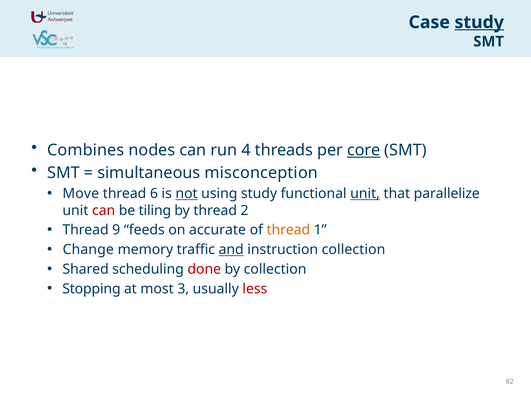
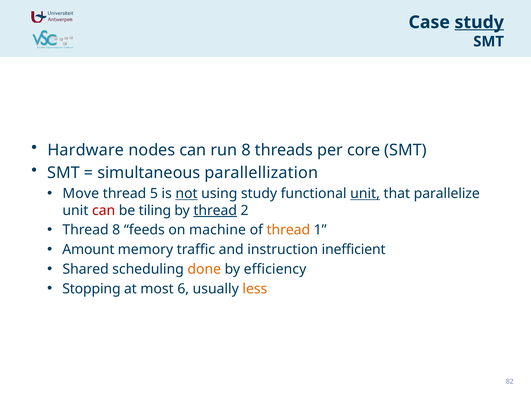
Combines: Combines -> Hardware (86, 150)
run 4: 4 -> 8 (246, 150)
core underline: present -> none (364, 150)
misconception: misconception -> parallellization (261, 173)
6: 6 -> 5 (154, 194)
thread underline: none -> present (215, 211)
Thread 9: 9 -> 8 (116, 230)
accurate: accurate -> machine (218, 230)
Change: Change -> Amount (88, 250)
and underline: present -> none (231, 250)
instruction collection: collection -> inefficient (354, 250)
done colour: red -> orange (204, 269)
by collection: collection -> efficiency (275, 269)
3: 3 -> 6 (183, 289)
less colour: red -> orange (255, 289)
